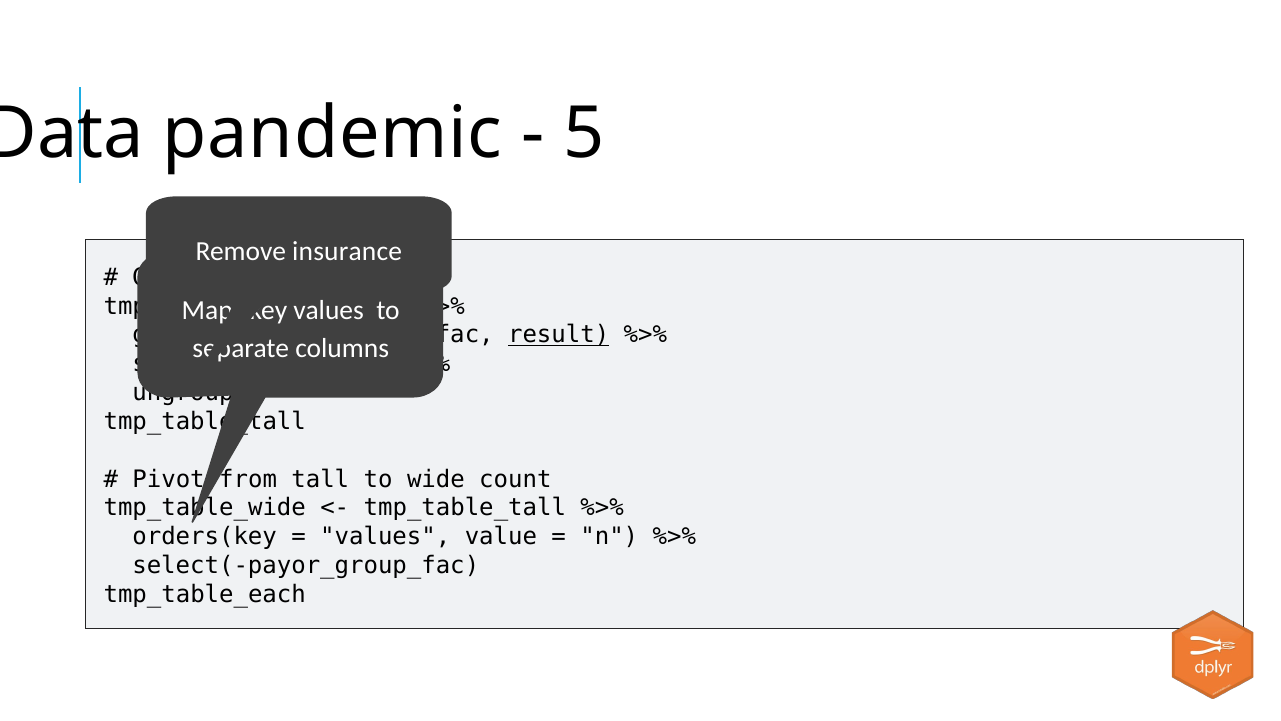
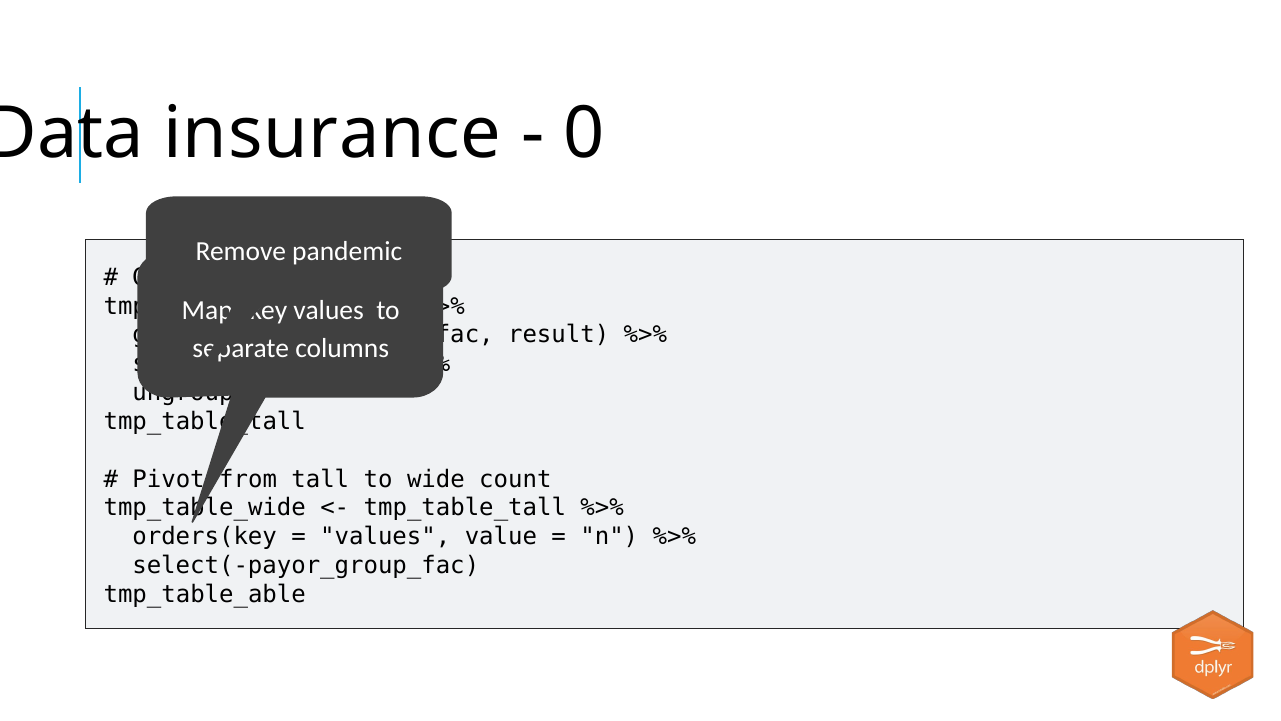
pandemic: pandemic -> insurance (333, 133)
5: 5 -> 0 (584, 133)
insurance: insurance -> pandemic (347, 251)
result underline: present -> none (559, 335)
tmp_table_each: tmp_table_each -> tmp_table_able (205, 594)
